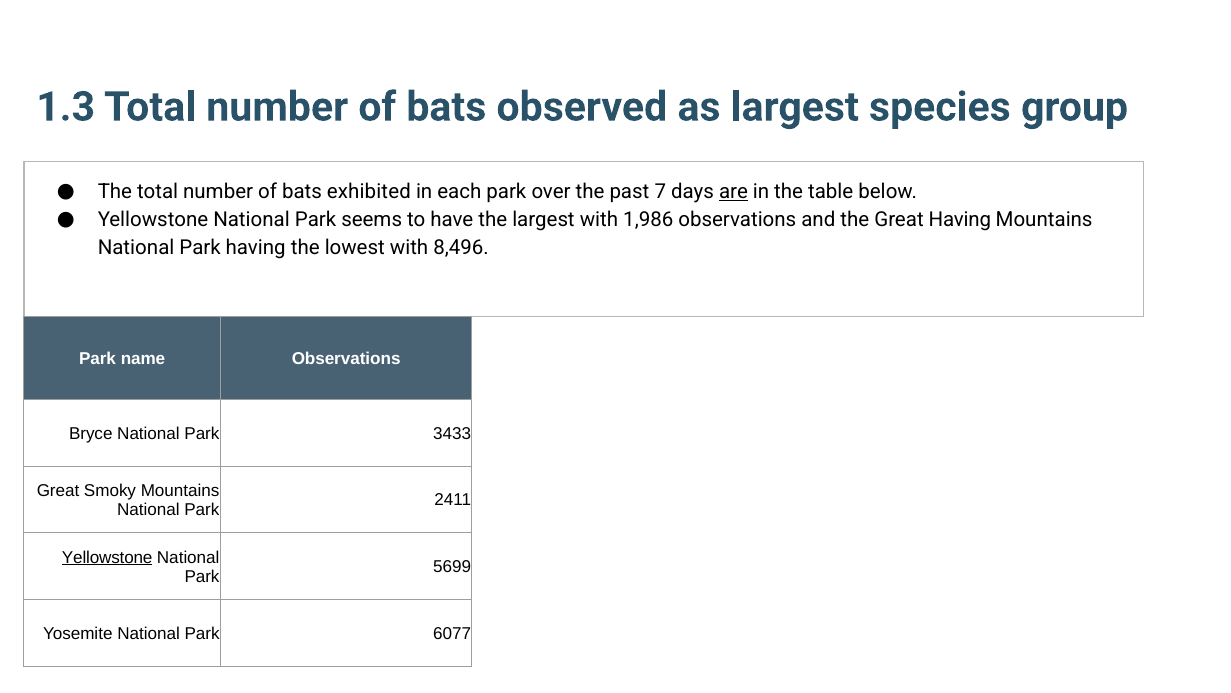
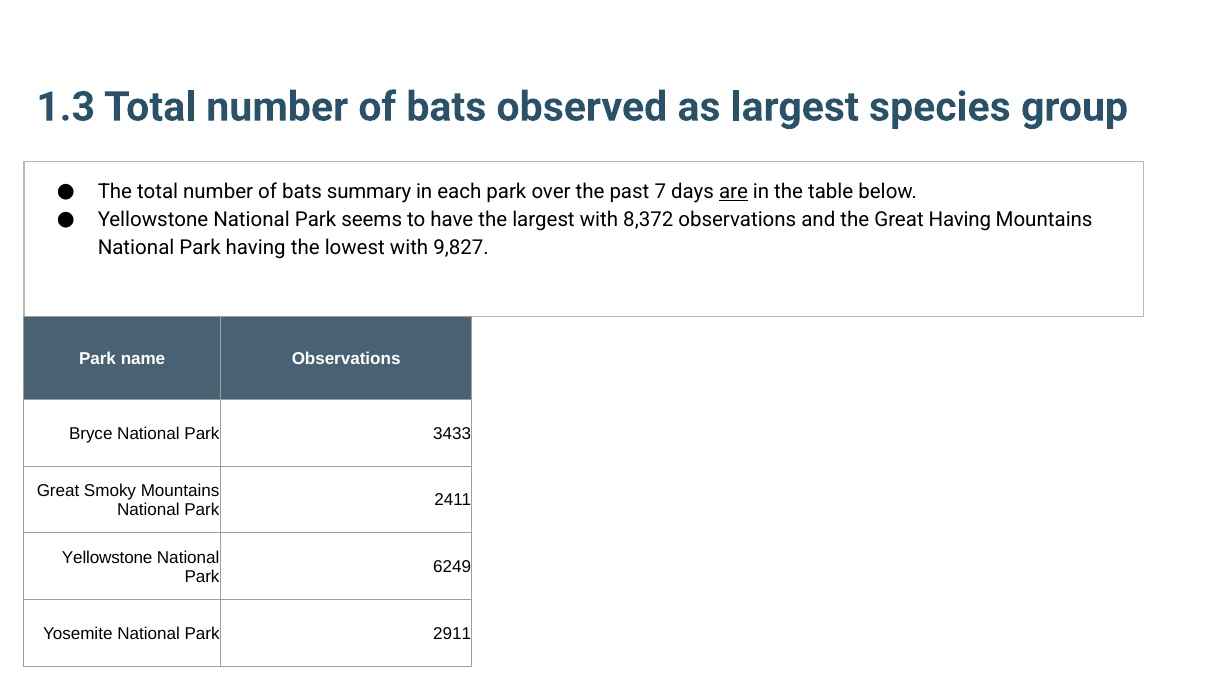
exhibited: exhibited -> summary (369, 191)
1,986: 1,986 -> 8,372 (648, 220)
8,496: 8,496 -> 9,827 (461, 248)
Yellowstone underline: present -> none (107, 557)
5699: 5699 -> 6249 (452, 567)
6077: 6077 -> 2911 (452, 633)
